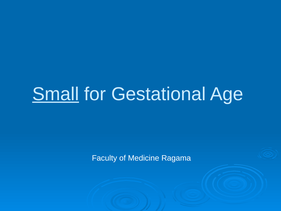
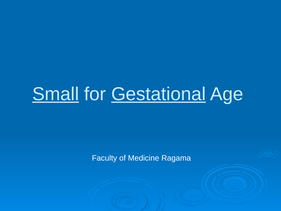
Gestational underline: none -> present (159, 94)
